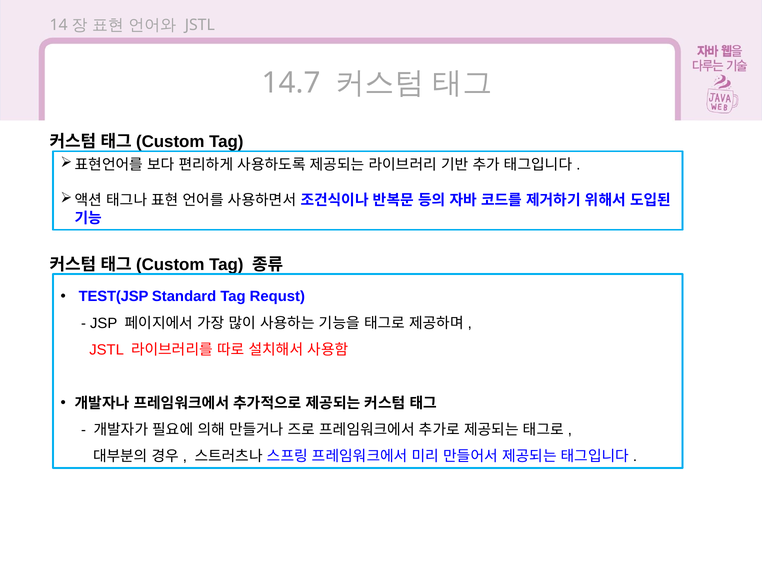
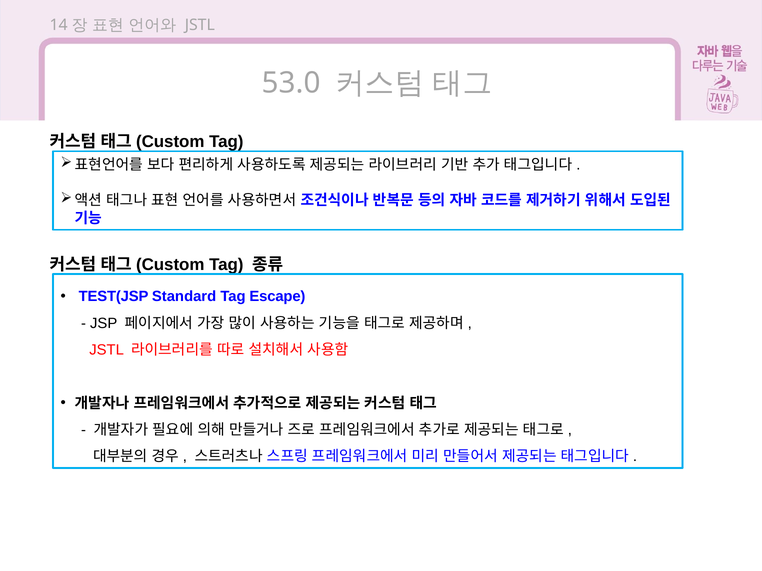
14.7: 14.7 -> 53.0 (291, 83)
Requst: Requst -> Escape (277, 297)
